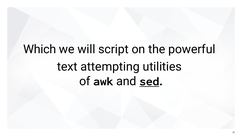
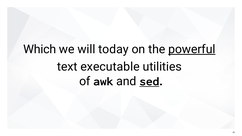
script: script -> today (113, 49)
powerful underline: none -> present (192, 49)
attempting: attempting -> executable (110, 67)
